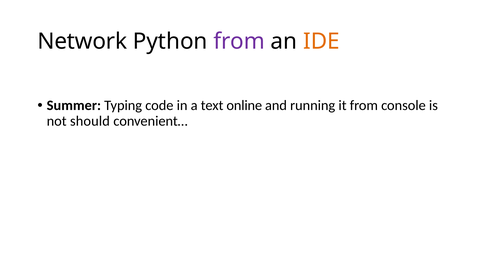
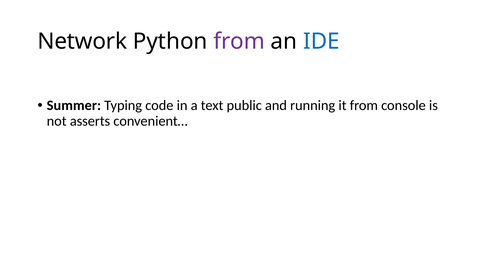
IDE colour: orange -> blue (321, 41)
online: online -> public (244, 105)
should: should -> asserts (90, 121)
